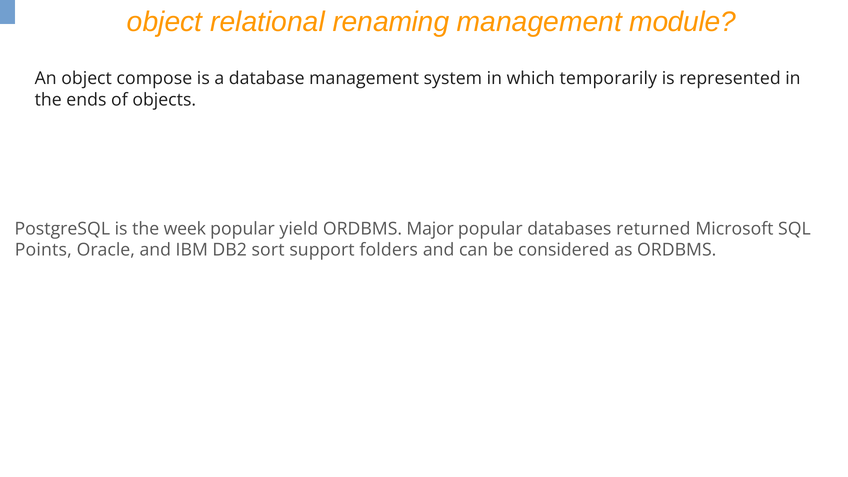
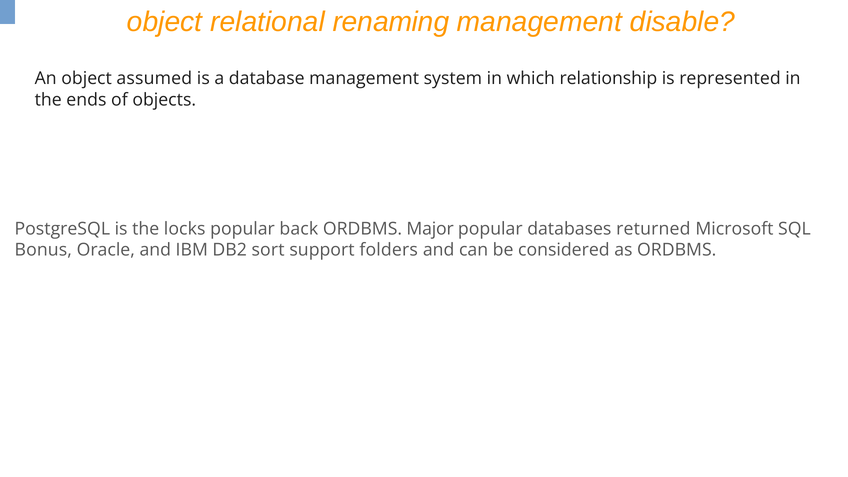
module: module -> disable (682, 22)
compose: compose -> assumed (154, 79)
temporarily: temporarily -> relationship (608, 79)
week: week -> locks (185, 229)
yield: yield -> back (299, 229)
Points: Points -> Bonus (43, 250)
